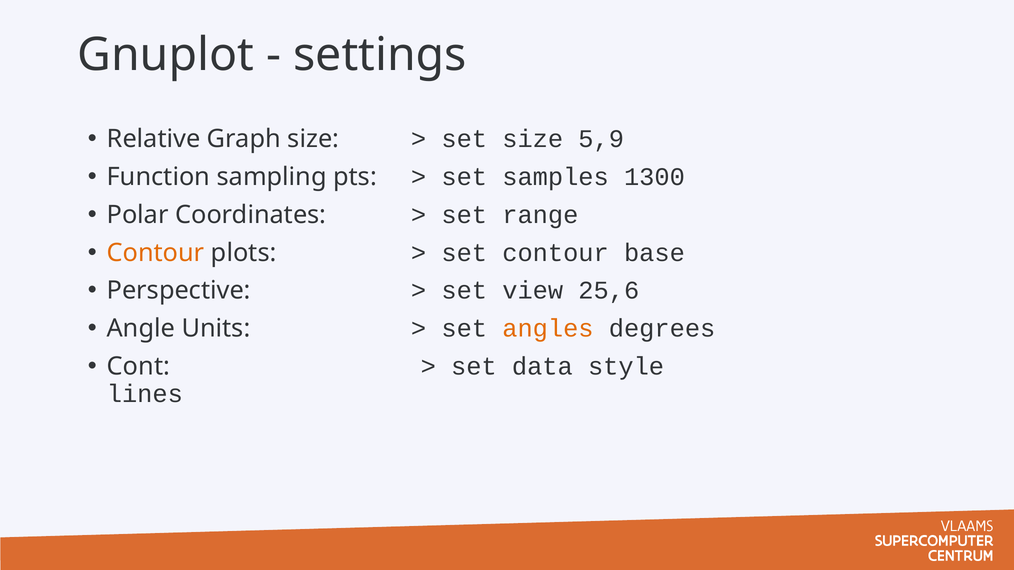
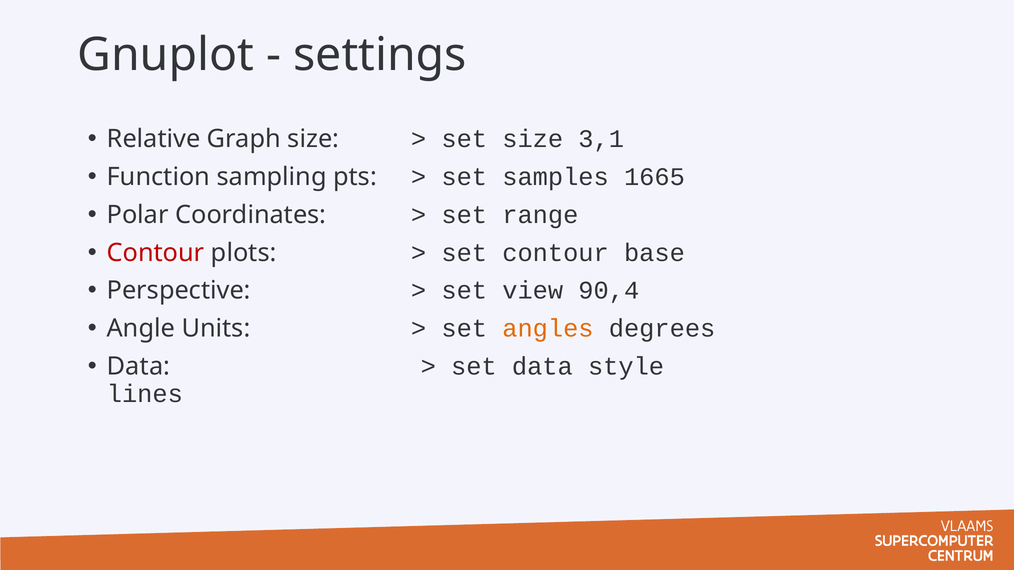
5,9: 5,9 -> 3,1 (601, 139)
1300: 1300 -> 1665 (654, 177)
Contour colour: orange -> red (156, 253)
25,6: 25,6 -> 90,4 (609, 291)
Cont: Cont -> Data (139, 367)
